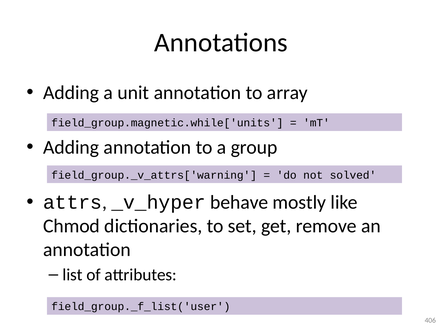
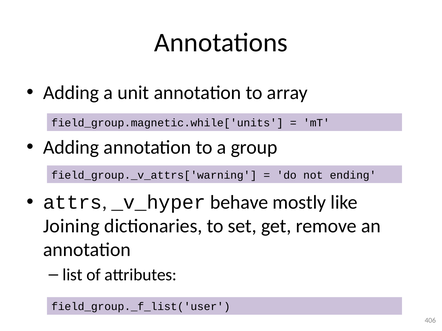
solved: solved -> ending (353, 175)
Chmod: Chmod -> Joining (71, 226)
